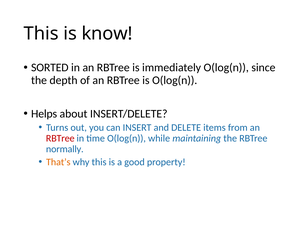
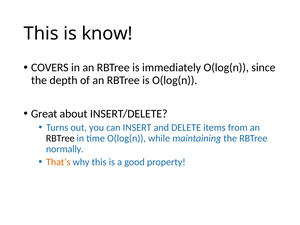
SORTED: SORTED -> COVERS (50, 68)
Helps: Helps -> Great (44, 114)
RBTree colour: red -> black (60, 138)
